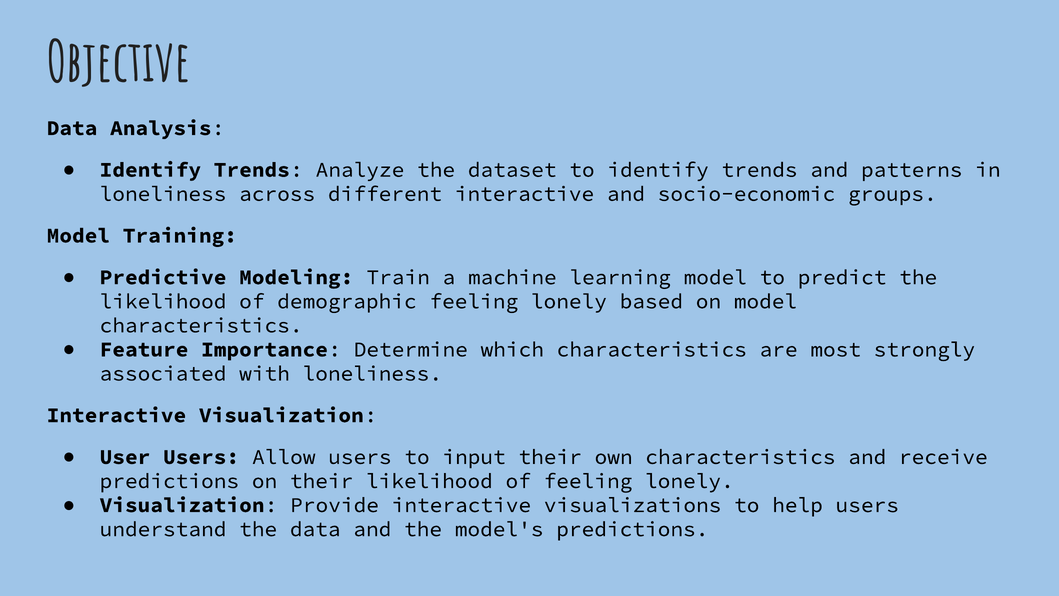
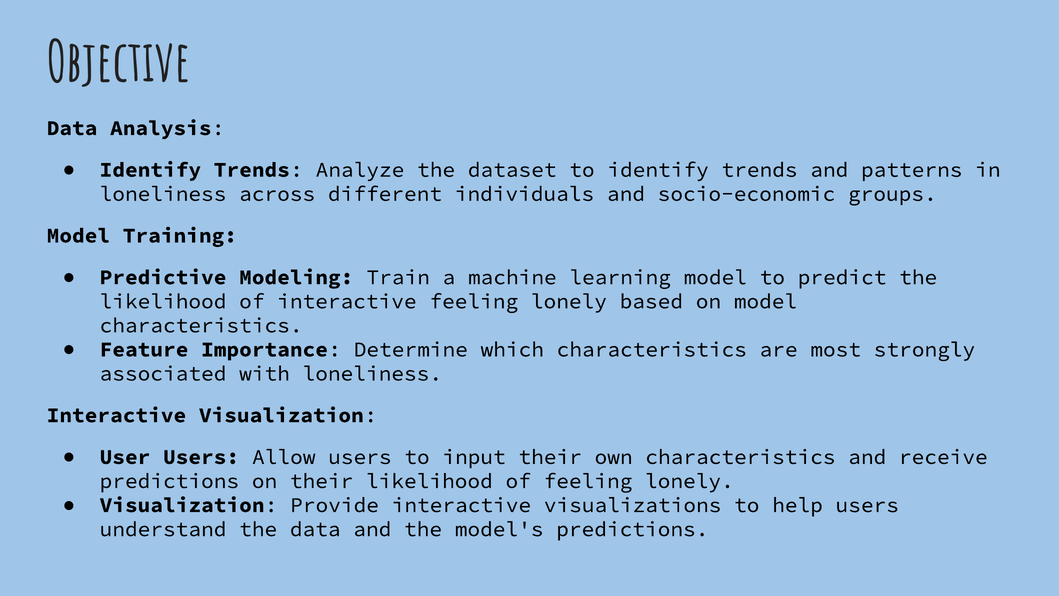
different interactive: interactive -> individuals (524, 194)
of demographic: demographic -> interactive (347, 301)
